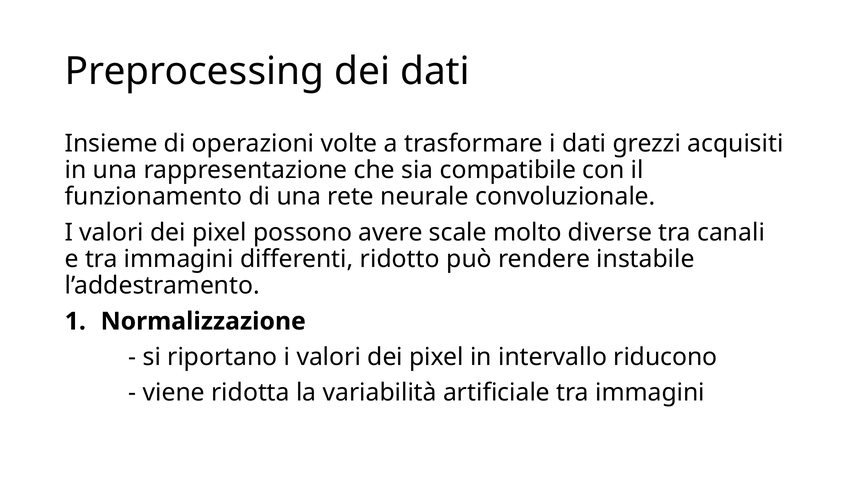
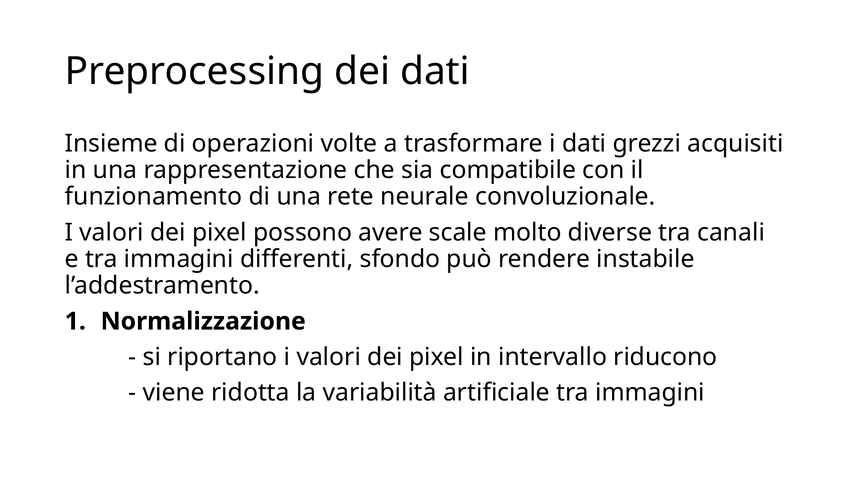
ridotto: ridotto -> sfondo (400, 259)
